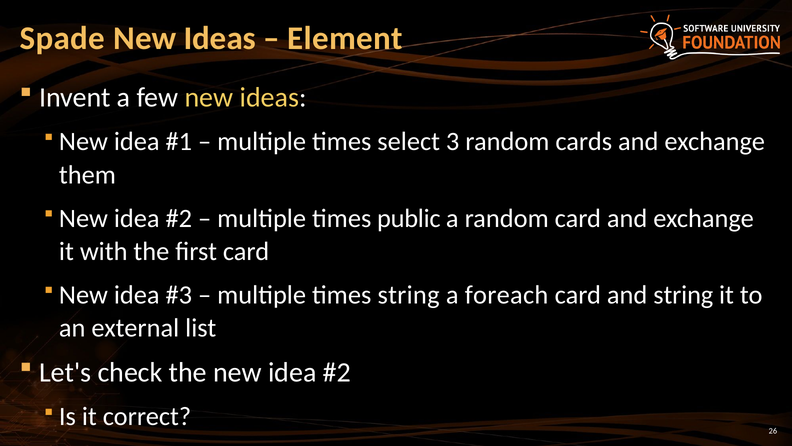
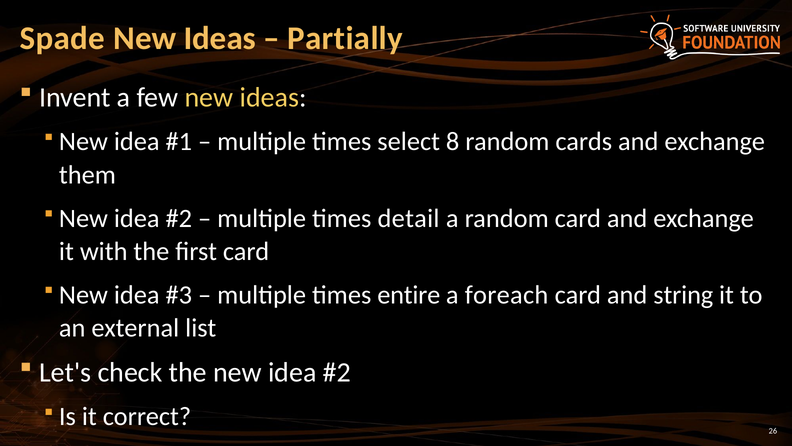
Element: Element -> Partially (345, 38)
3: 3 -> 8 (453, 142)
public: public -> detail (409, 218)
times string: string -> entire (409, 295)
